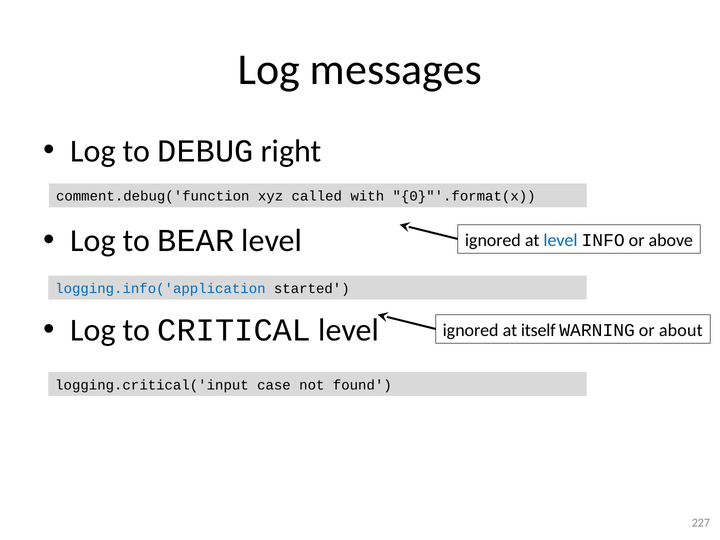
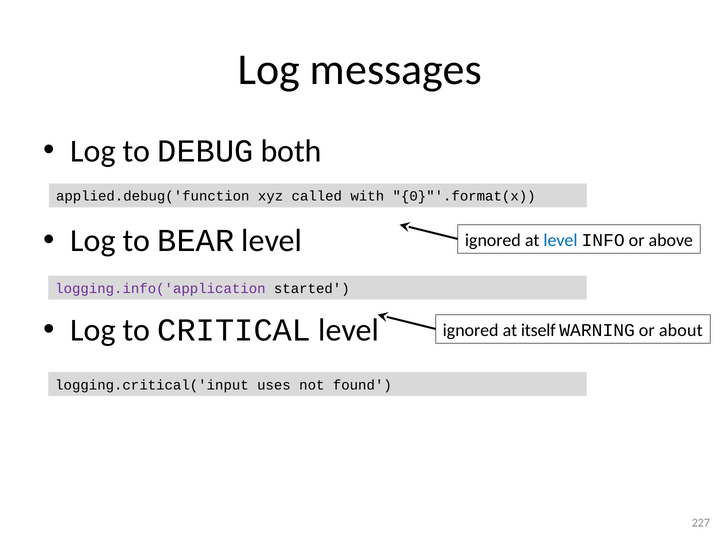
right: right -> both (291, 151)
comment.debug('function: comment.debug('function -> applied.debug('function (153, 196)
logging.info('application colour: blue -> purple (160, 289)
case: case -> uses (274, 385)
